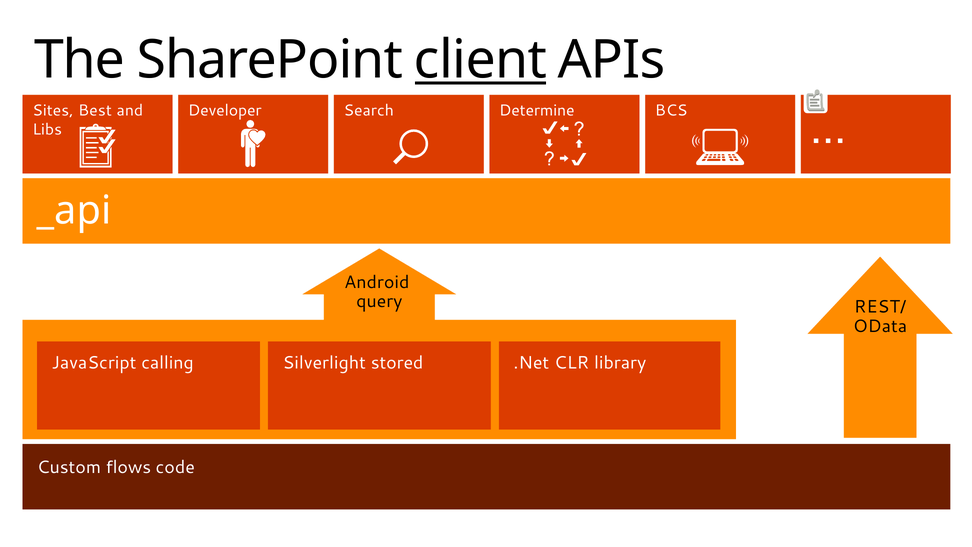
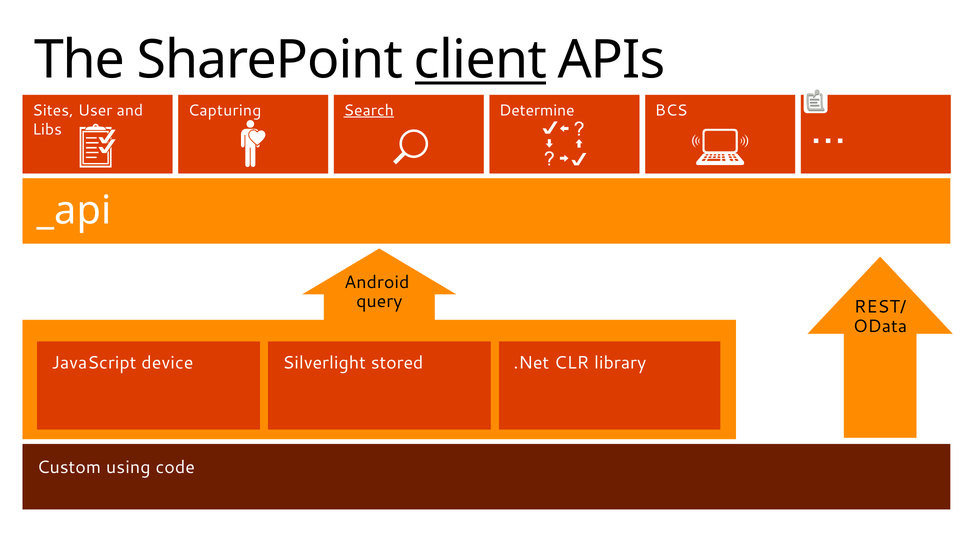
Best: Best -> User (95, 110)
Developer: Developer -> Capturing (225, 110)
Search underline: none -> present (369, 110)
calling: calling -> device (167, 362)
flows: flows -> using (128, 467)
